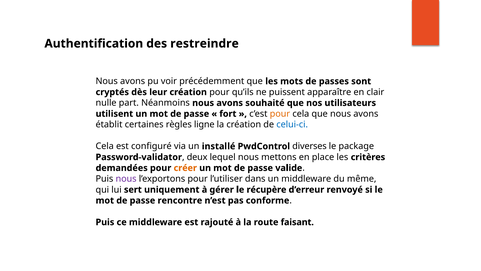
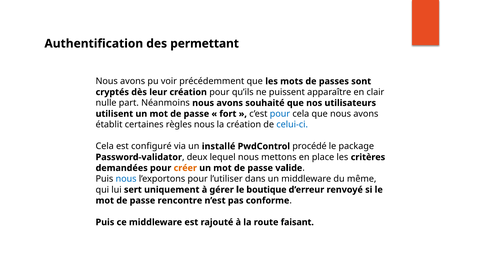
restreindre: restreindre -> permettant (205, 43)
pour colour: orange -> blue (280, 114)
règles ligne: ligne -> nous (204, 124)
diverses: diverses -> procédé (310, 146)
nous colour: purple -> blue (126, 179)
récupère: récupère -> boutique (266, 189)
